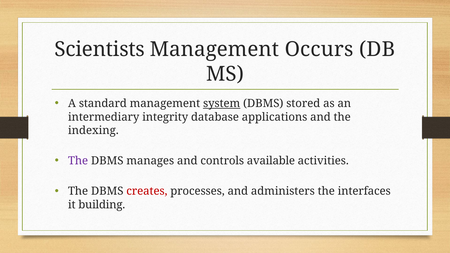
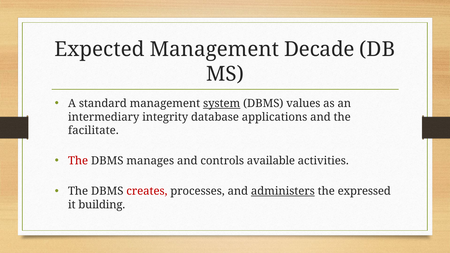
Scientists: Scientists -> Expected (100, 49)
Occurs: Occurs -> Decade (319, 49)
stored: stored -> values (303, 104)
indexing: indexing -> facilitate (93, 131)
The colour: purple -> red (78, 161)
administers underline: none -> present (283, 191)
interfaces: interfaces -> expressed (364, 191)
